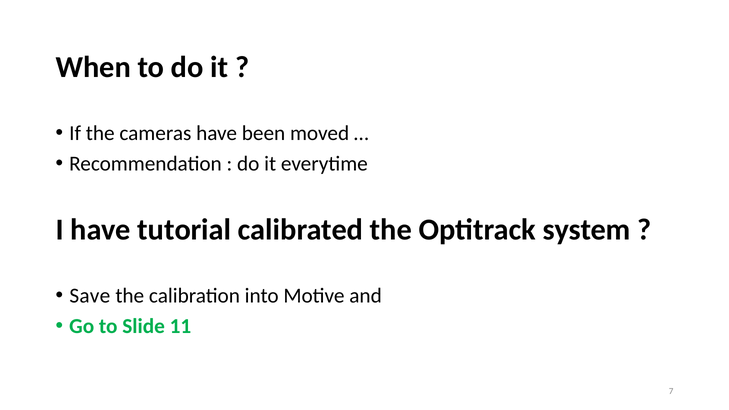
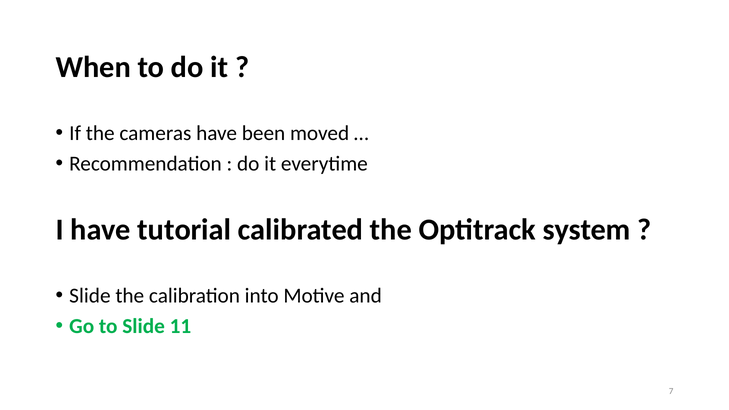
Save: Save -> Slide (90, 296)
